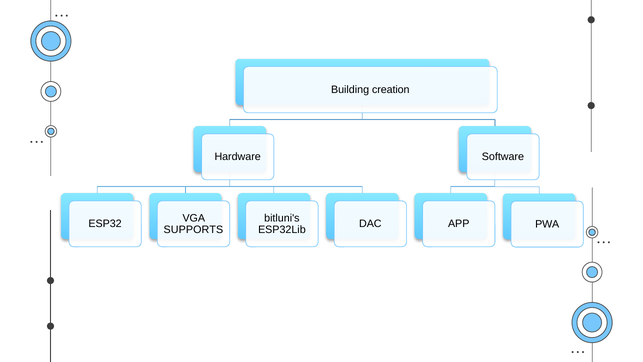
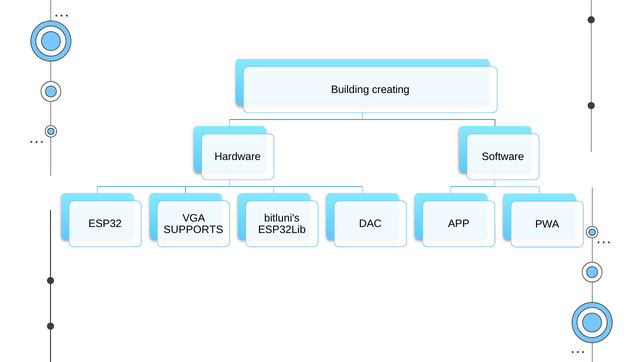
creation: creation -> creating (391, 89)
